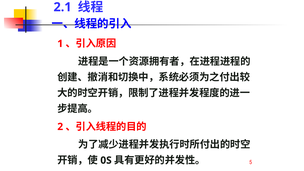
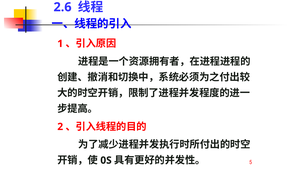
2.1: 2.1 -> 2.6 (63, 7)
